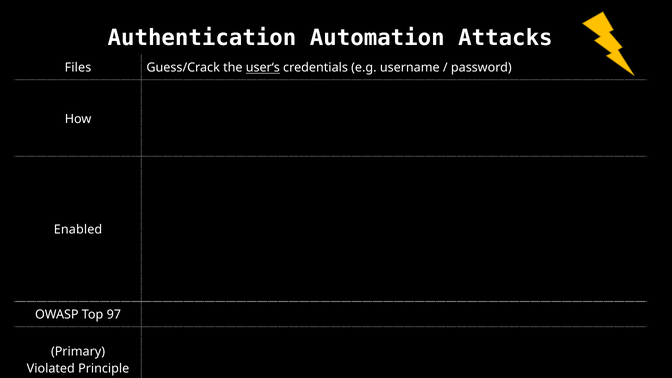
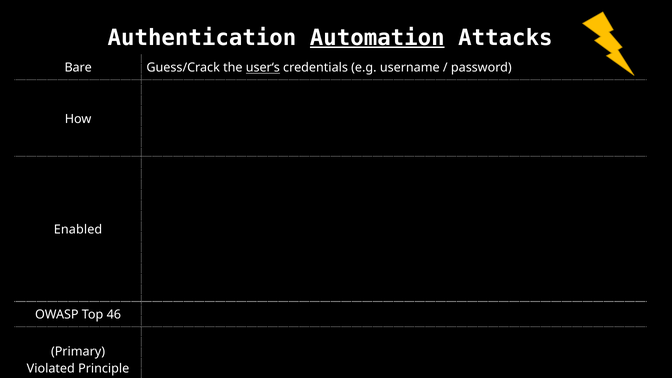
Automation underline: none -> present (377, 38)
Files: Files -> Bare (78, 68)
97: 97 -> 46 (114, 315)
